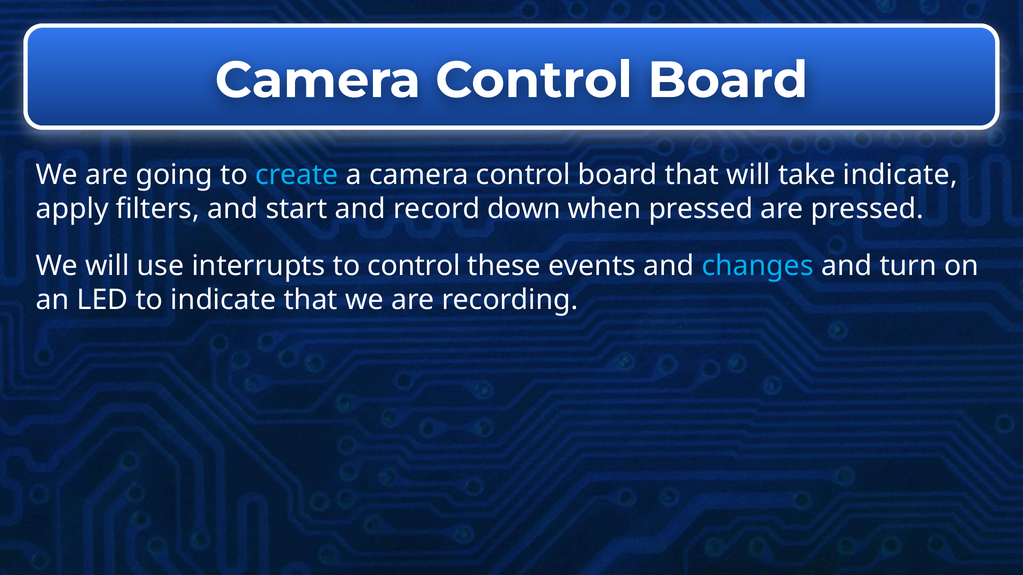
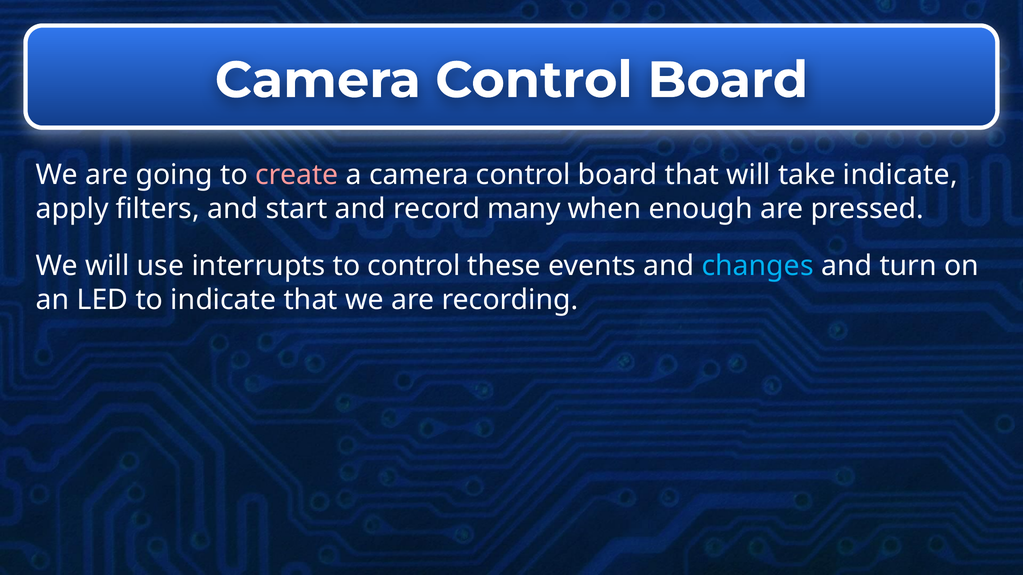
create colour: light blue -> pink (297, 175)
down: down -> many (524, 209)
when pressed: pressed -> enough (701, 209)
